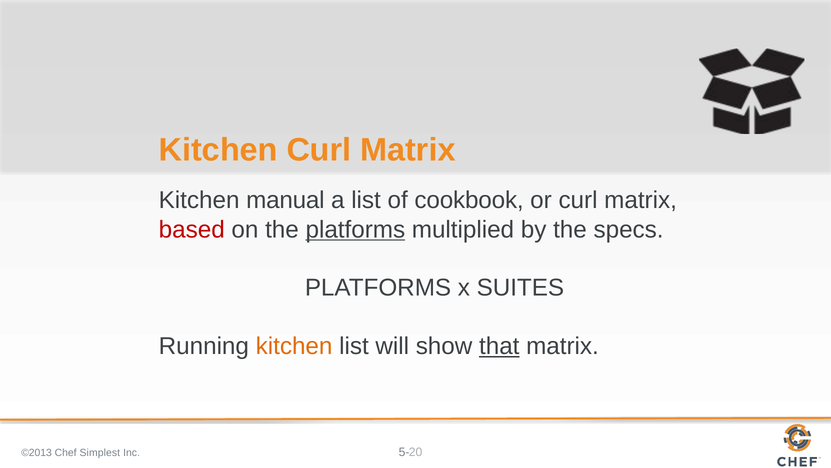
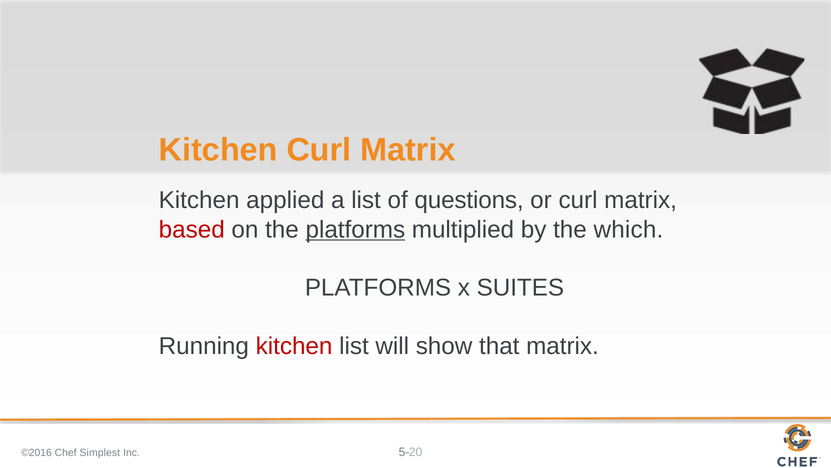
manual: manual -> applied (285, 200)
cookbook: cookbook -> questions (469, 200)
specs: specs -> which (628, 229)
kitchen colour: orange -> red (294, 346)
that underline: present -> none (499, 346)
©2013: ©2013 -> ©2016 (37, 452)
